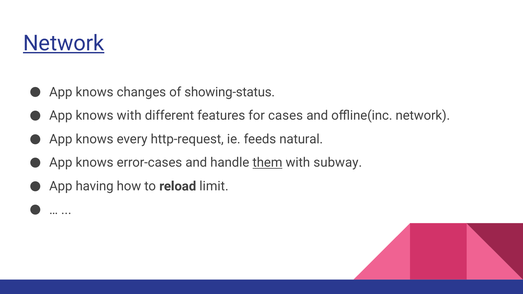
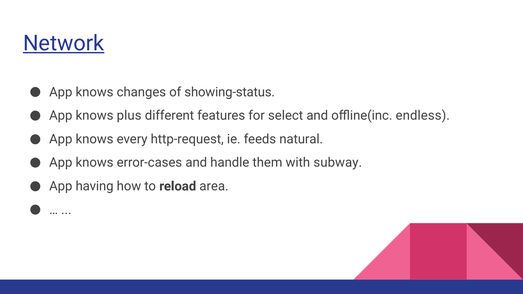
knows with: with -> plus (129, 116)
cases: cases -> select (286, 116)
offline(inc network: network -> endless (423, 116)
them underline: present -> none (267, 163)
limit: limit -> area (214, 186)
